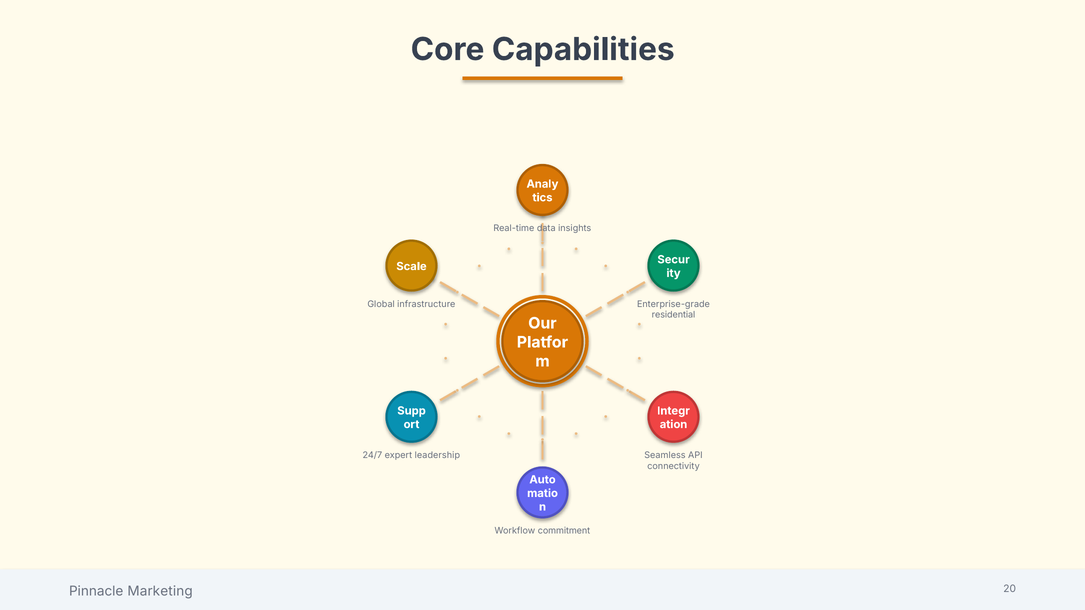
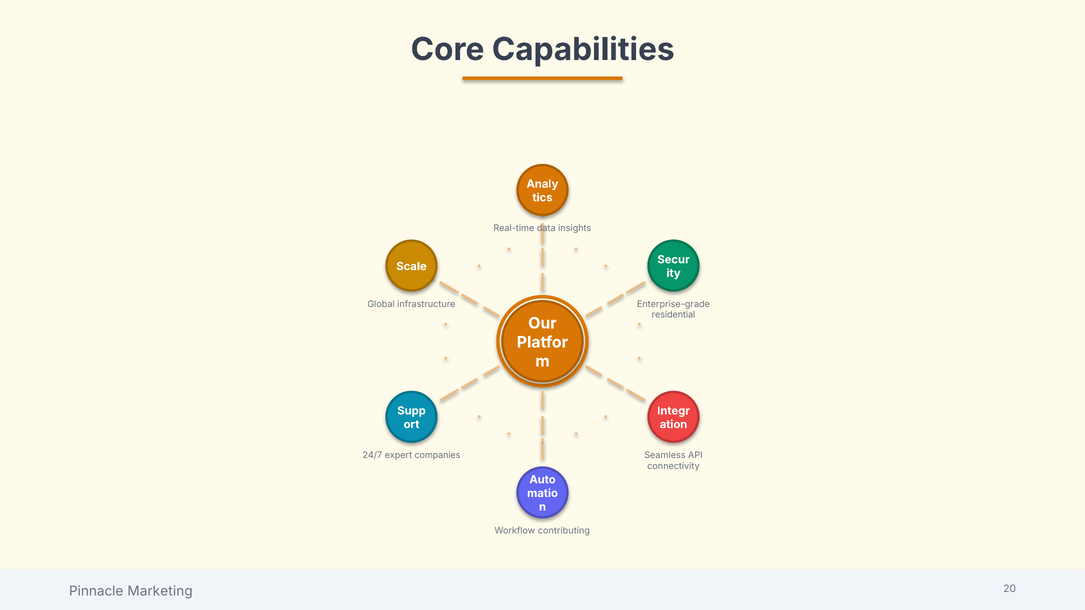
leadership: leadership -> companies (437, 456)
commitment: commitment -> contributing (564, 531)
